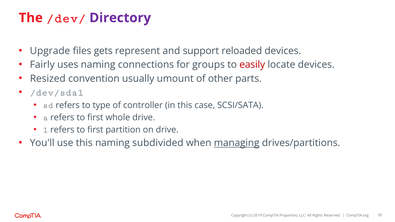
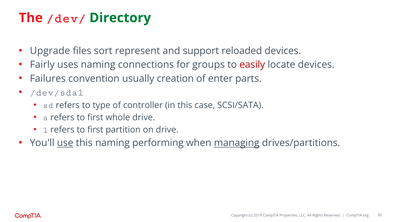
Directory colour: purple -> green (120, 18)
gets: gets -> sort (103, 51)
Resized: Resized -> Failures (48, 79)
umount: umount -> creation (175, 79)
other: other -> enter (220, 79)
use underline: none -> present (65, 143)
subdivided: subdivided -> performing (158, 143)
